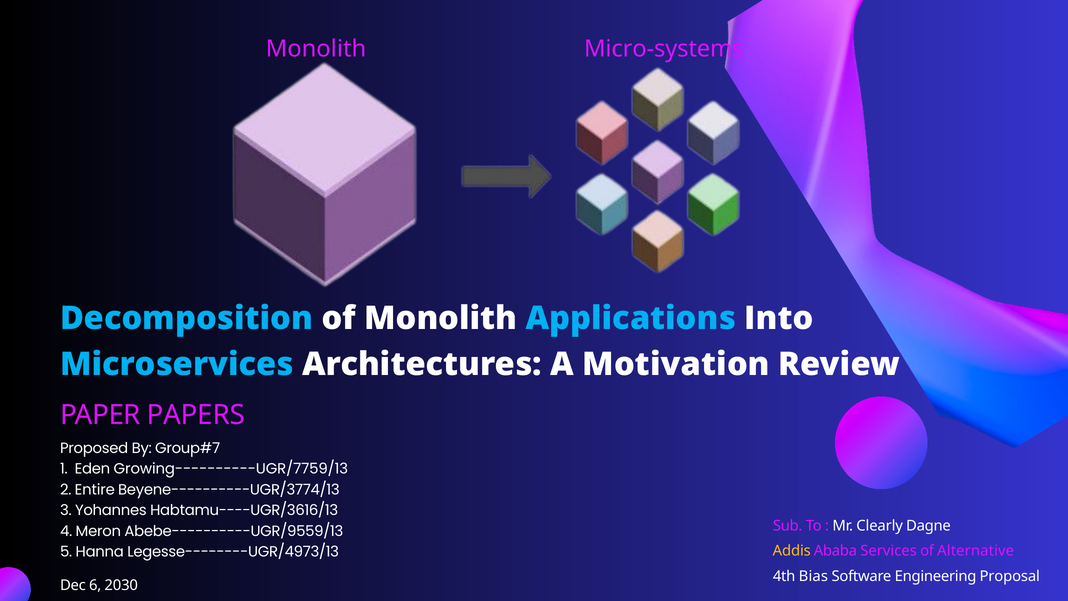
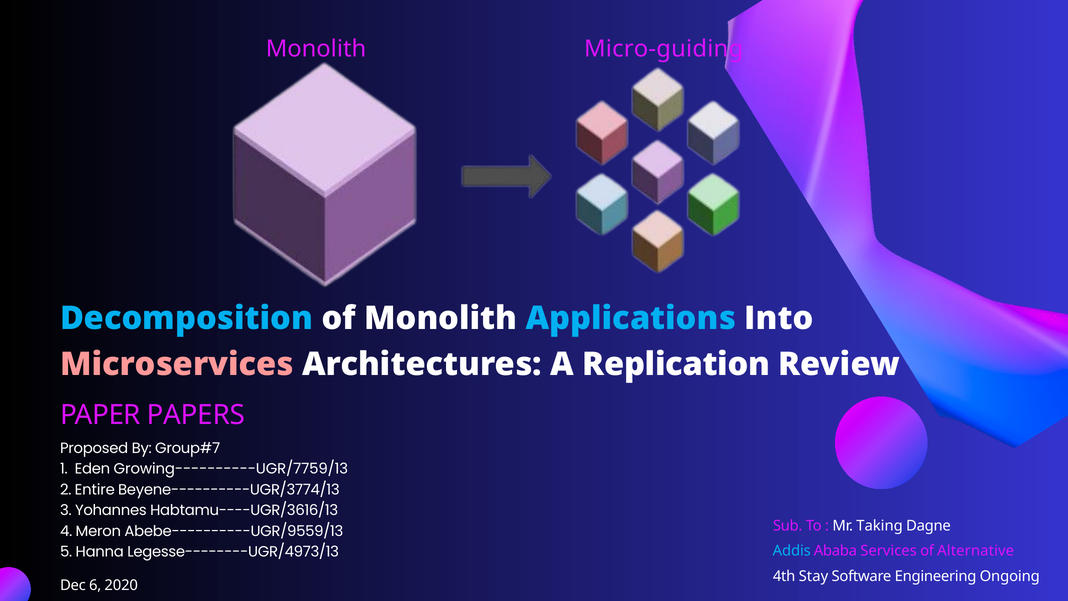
Micro-systems: Micro-systems -> Micro-guiding (664, 49)
Microservices colour: light blue -> pink (177, 364)
Motivation: Motivation -> Replication (676, 364)
Clearly: Clearly -> Taking (880, 526)
Addis colour: yellow -> light blue (792, 551)
Bias: Bias -> Stay (813, 576)
Proposal: Proposal -> Ongoing (1010, 576)
2030: 2030 -> 2020 (121, 585)
